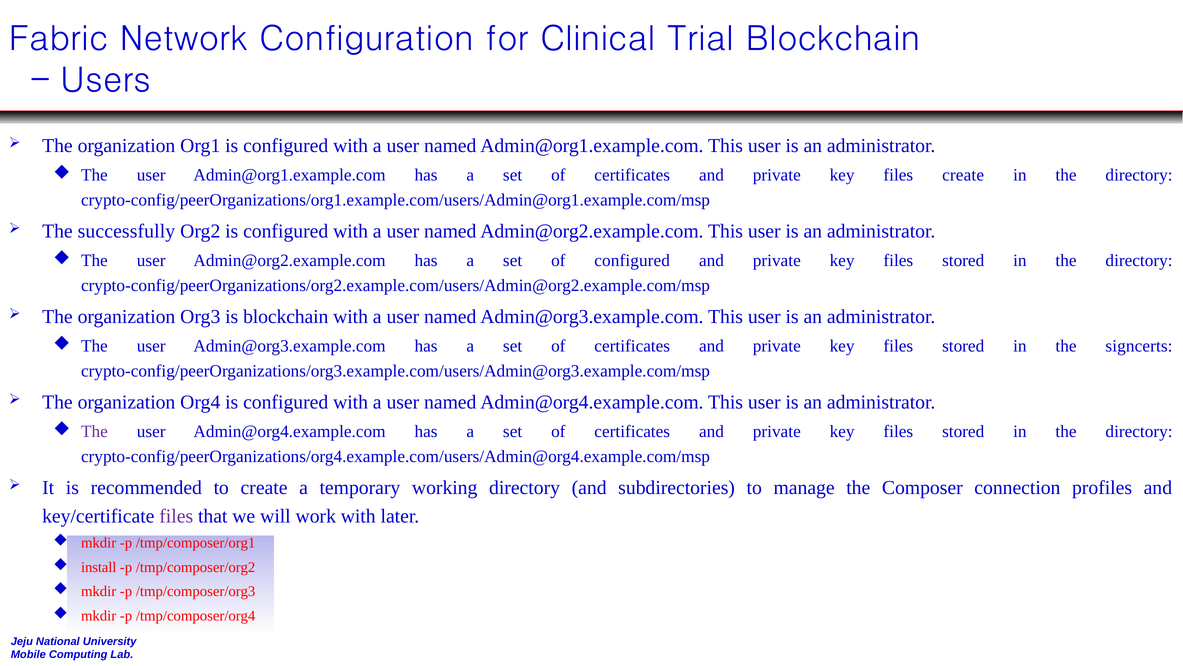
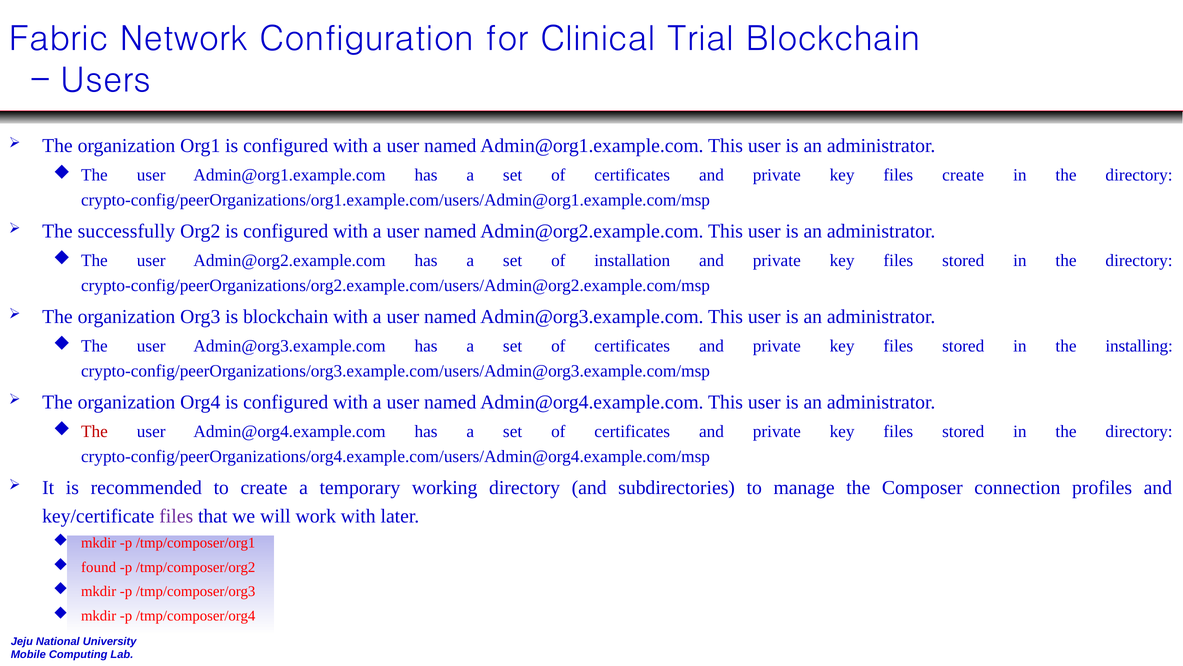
of configured: configured -> installation (632, 260)
signcerts: signcerts -> installing (1139, 346)
The colour: purple -> red (94, 431)
install: install -> found (99, 567)
